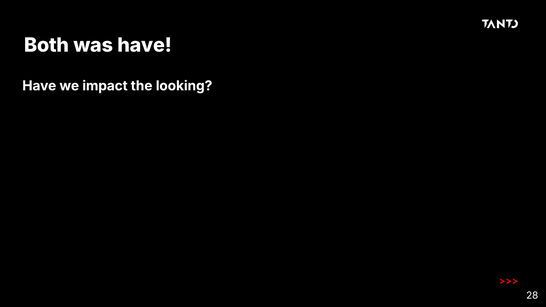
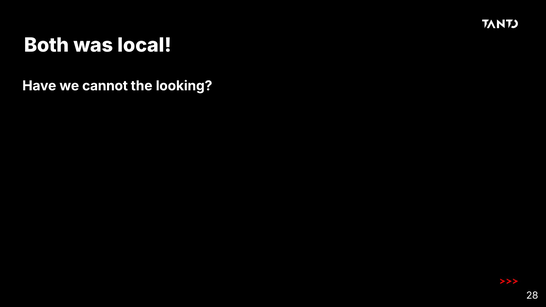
was have: have -> local (145, 45)
impact: impact -> cannot (105, 86)
